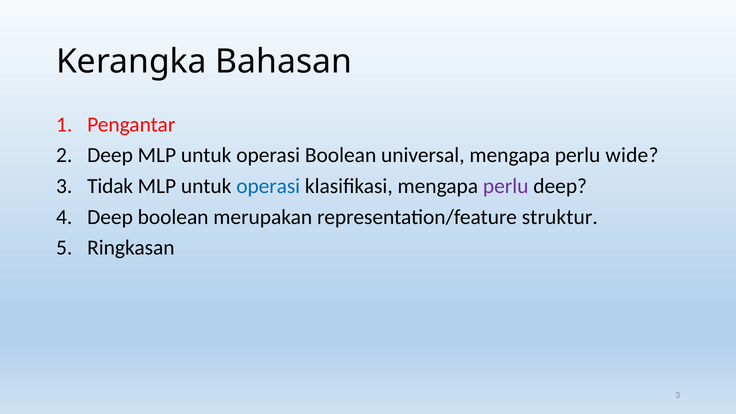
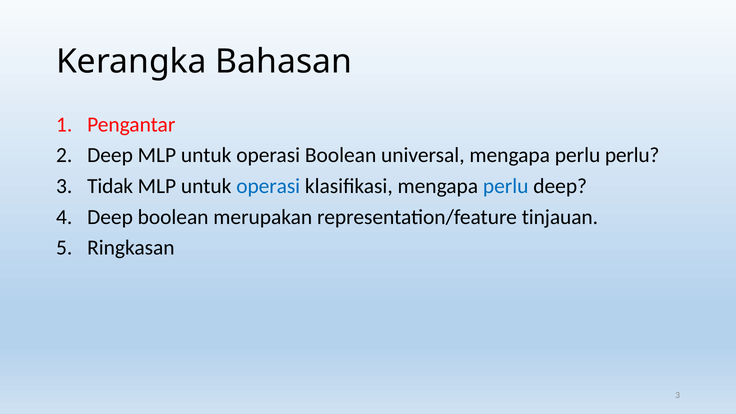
perlu wide: wide -> perlu (632, 155)
perlu colour: purple -> blue (506, 186)
struktur: struktur -> tinjauan (560, 217)
